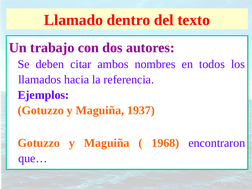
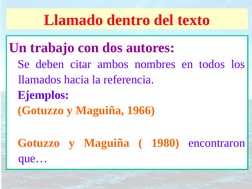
1937: 1937 -> 1966 (141, 110)
1968: 1968 -> 1980 (165, 143)
